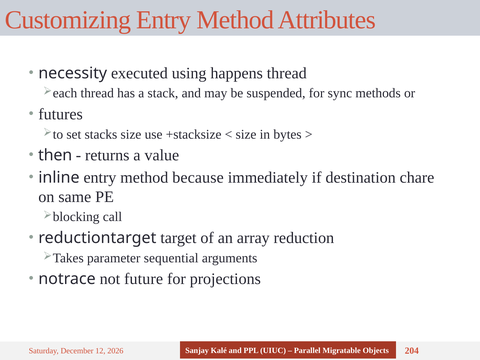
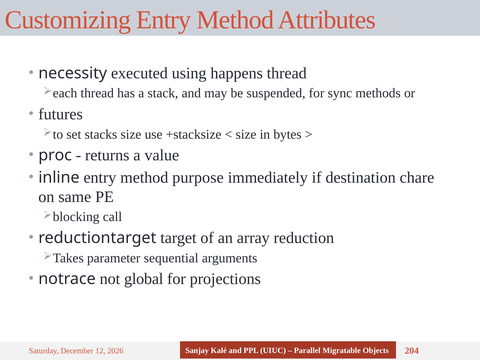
then: then -> proc (55, 155)
because: because -> purpose (198, 178)
future: future -> global (144, 279)
